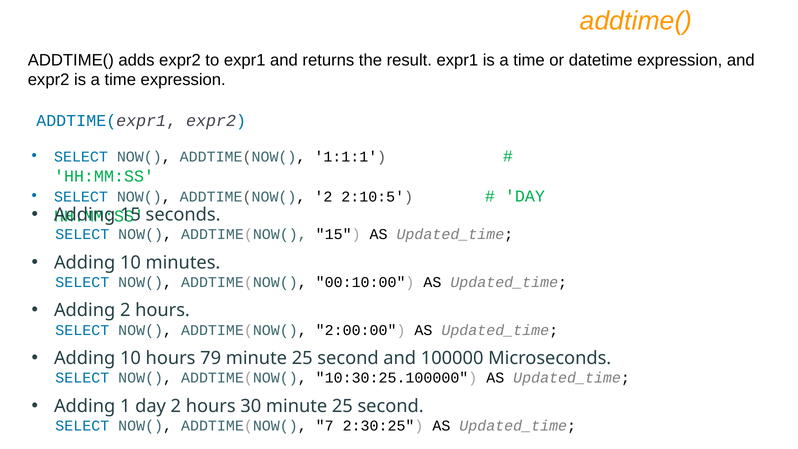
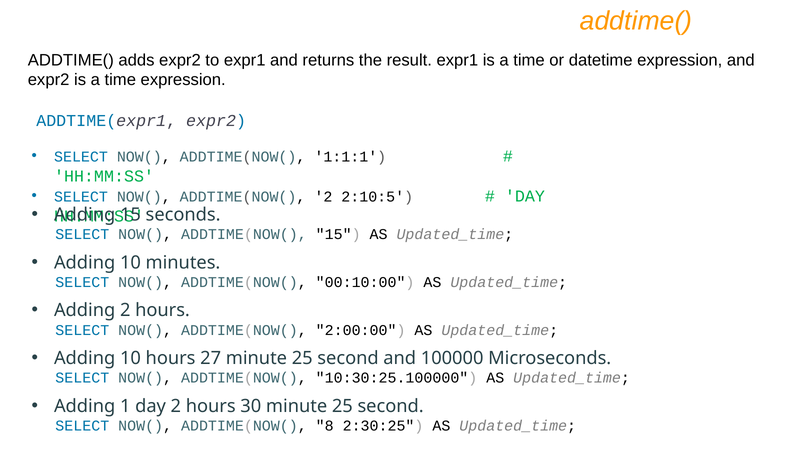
79: 79 -> 27 (211, 358)
7: 7 -> 8 (325, 426)
